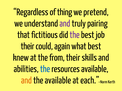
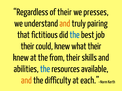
of thing: thing -> their (64, 12)
pretend: pretend -> presses (96, 12)
and colour: purple -> orange (65, 24)
the colour: purple -> blue (75, 35)
could again: again -> knew (62, 46)
what best: best -> their (94, 46)
the available: available -> difficulty (58, 81)
